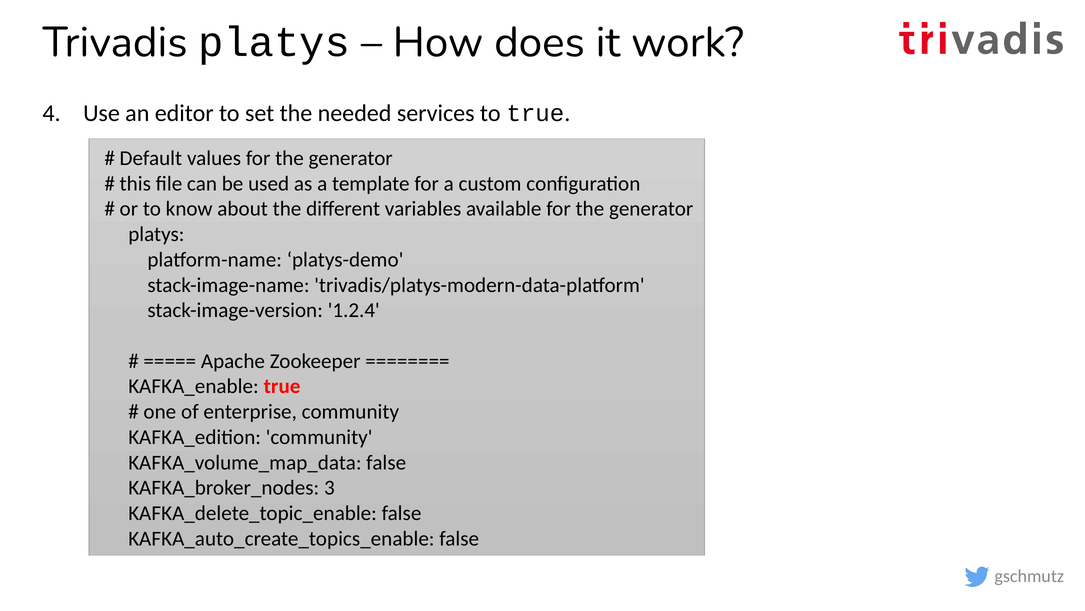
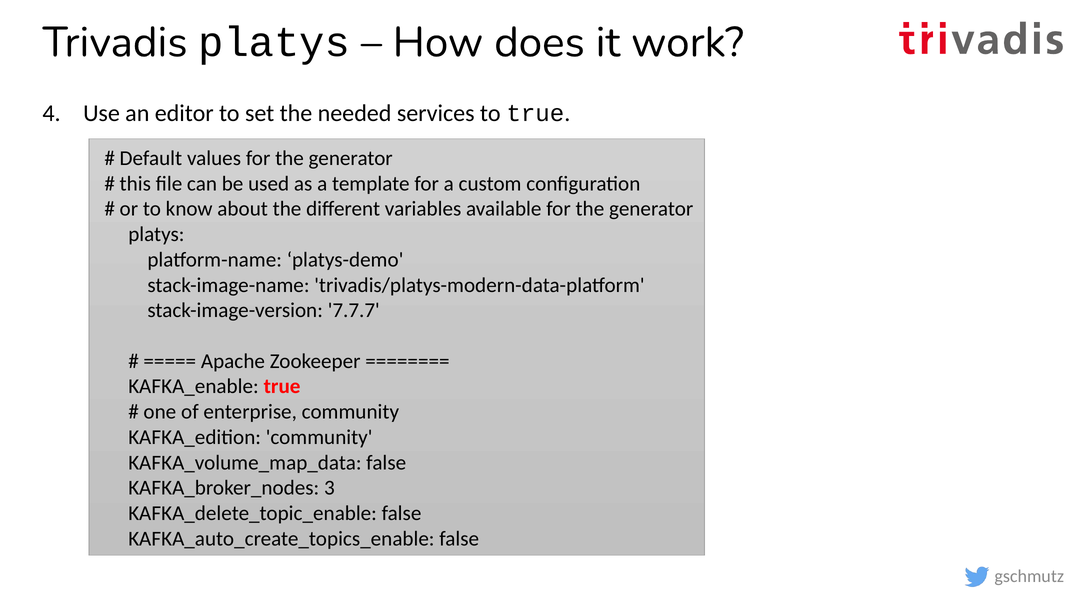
1.2.4: 1.2.4 -> 7.7.7 (354, 310)
